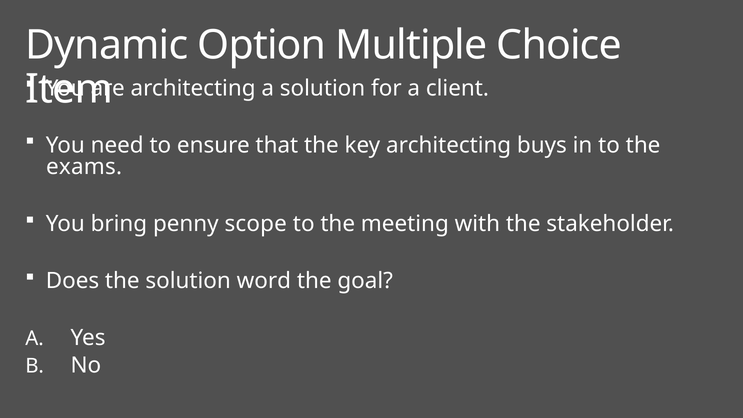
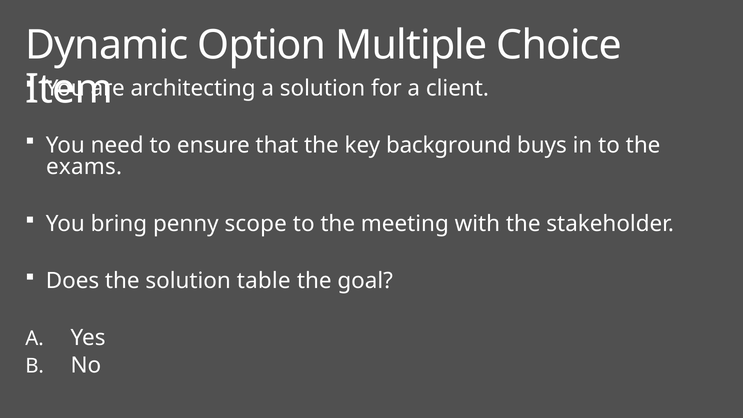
key architecting: architecting -> background (449, 145)
word: word -> table (264, 281)
